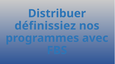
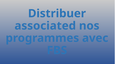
définissiez: définissiez -> associated (45, 26)
